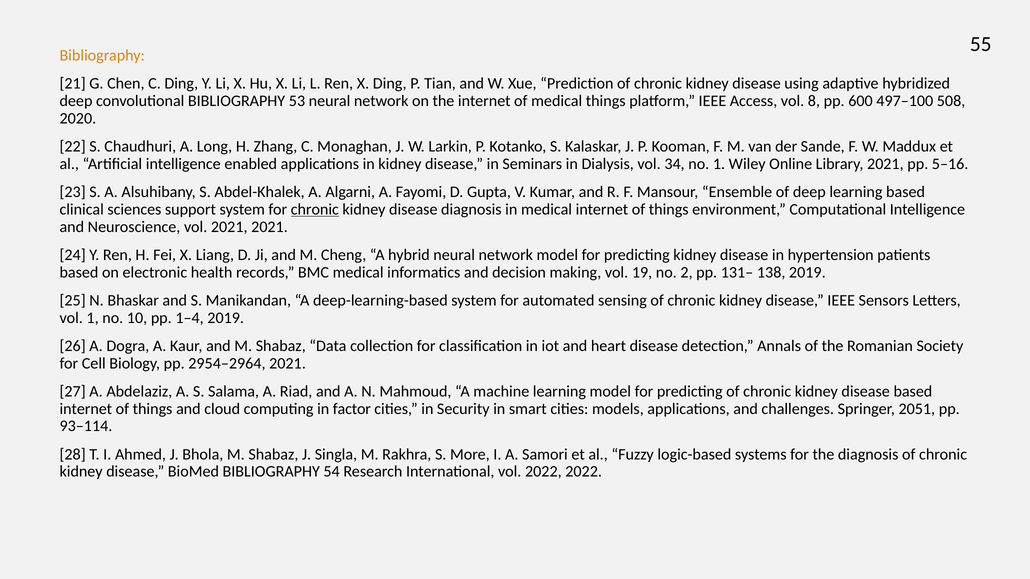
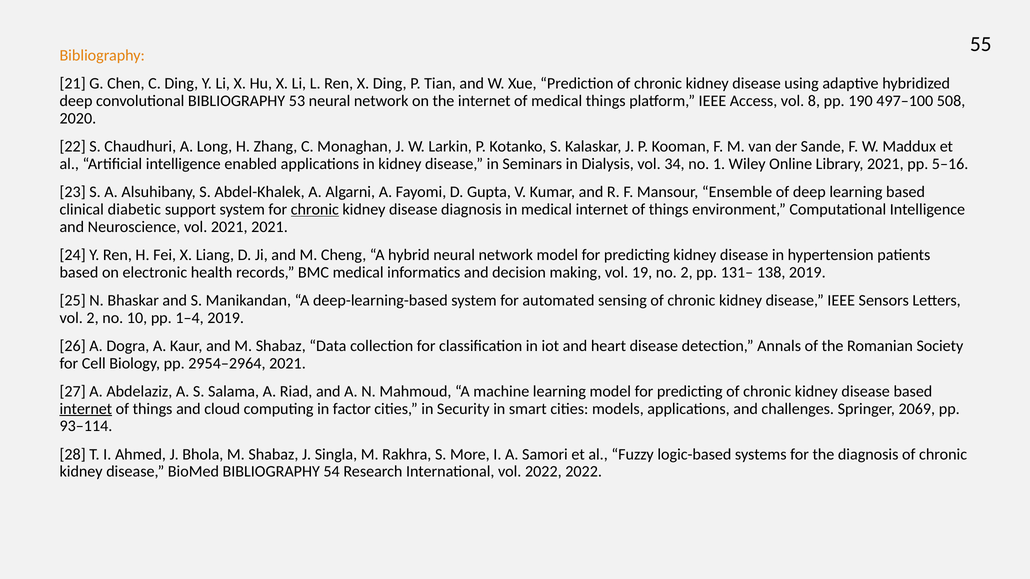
600: 600 -> 190 (860, 101)
sciences: sciences -> diabetic (134, 209)
vol 1: 1 -> 2 (93, 318)
internet underline: none -> present (86, 409)
2051: 2051 -> 2069 (917, 409)
